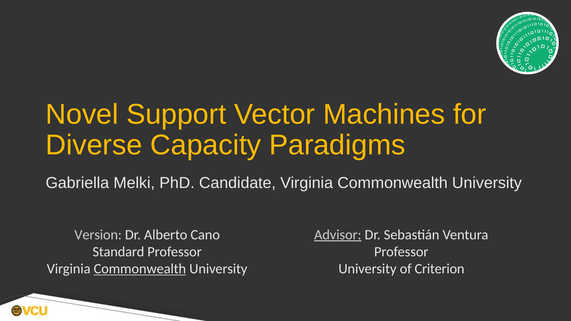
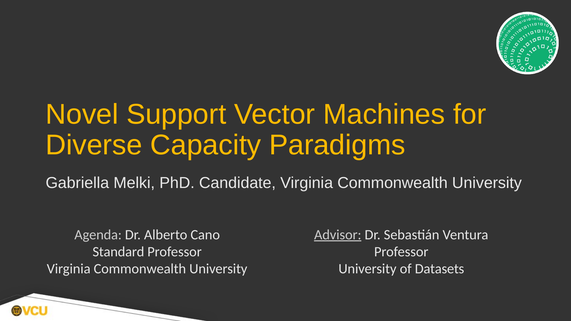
Version: Version -> Agenda (98, 235)
Commonwealth underline: present -> none (140, 269)
Criterion: Criterion -> Datasets (440, 269)
